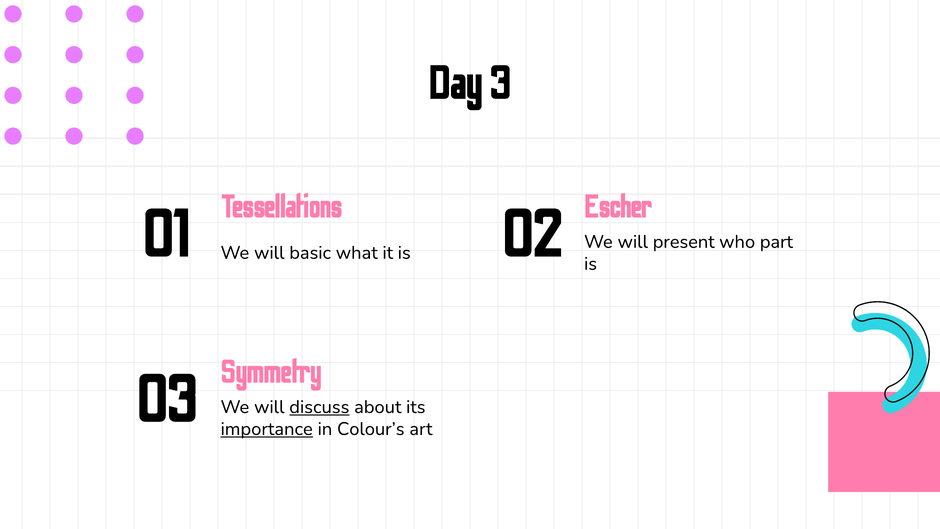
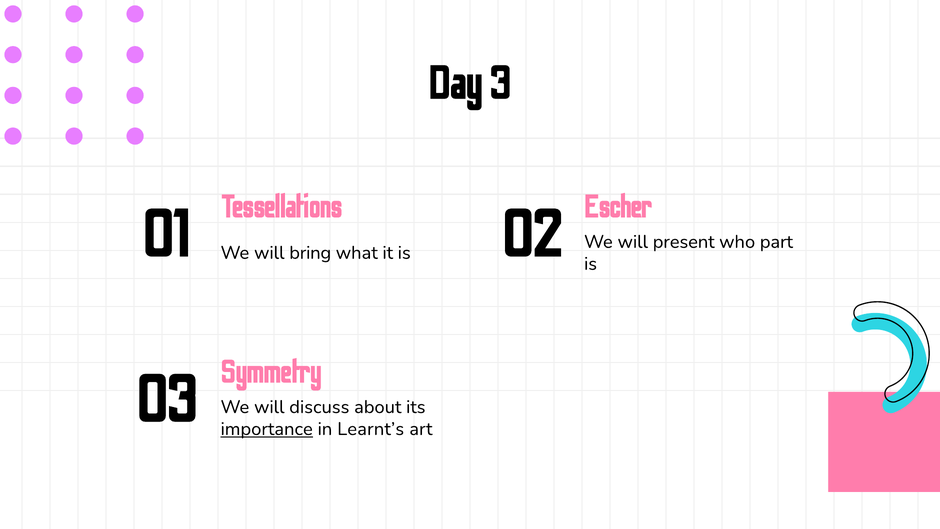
basic: basic -> bring (310, 253)
discuss underline: present -> none (319, 407)
Colour’s: Colour’s -> Learnt’s (371, 429)
